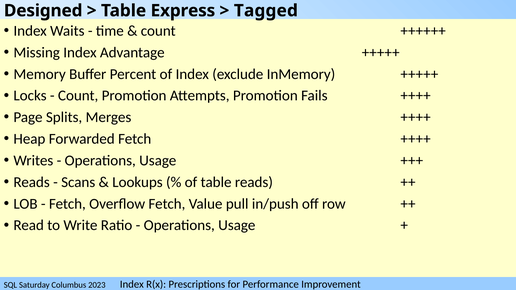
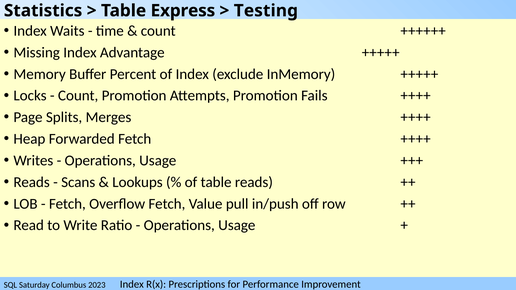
Designed: Designed -> Statistics (43, 11)
Tagged: Tagged -> Testing (266, 11)
